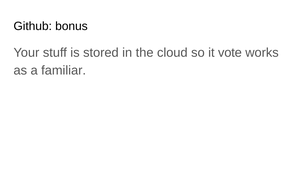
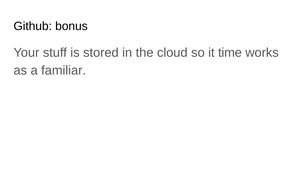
vote: vote -> time (230, 53)
